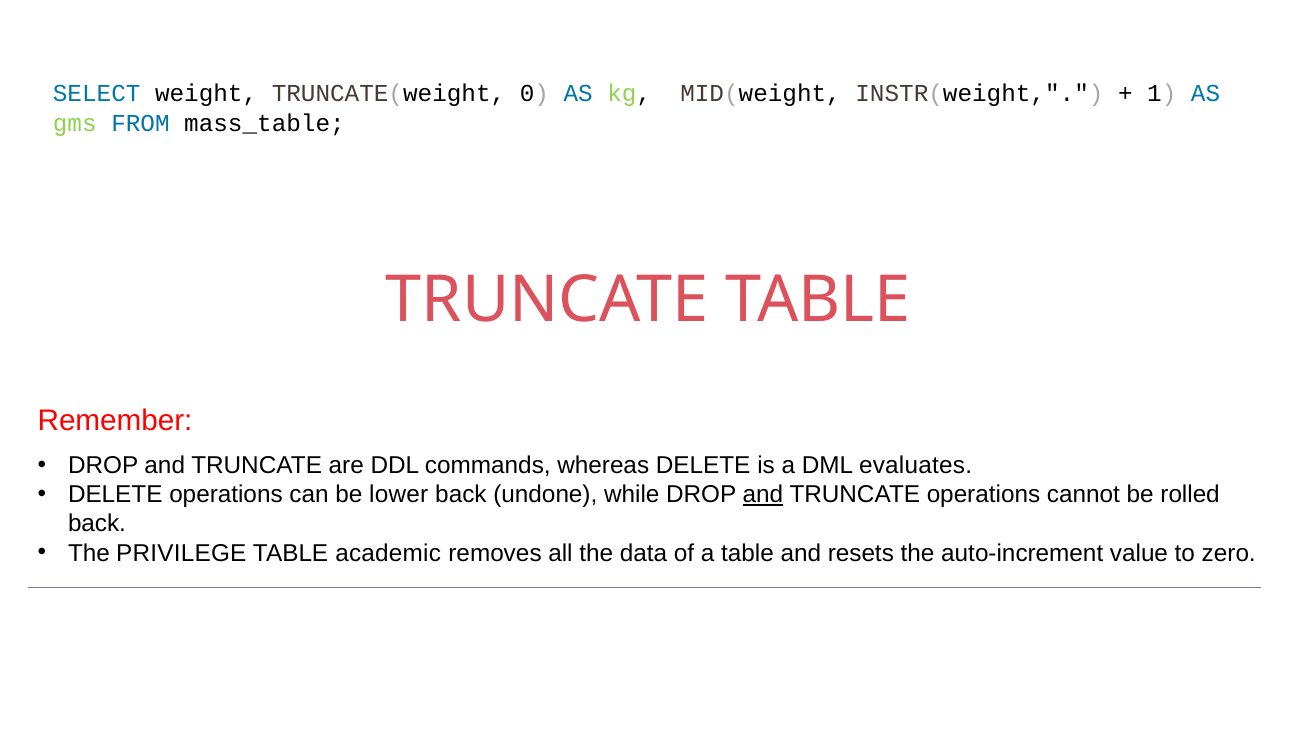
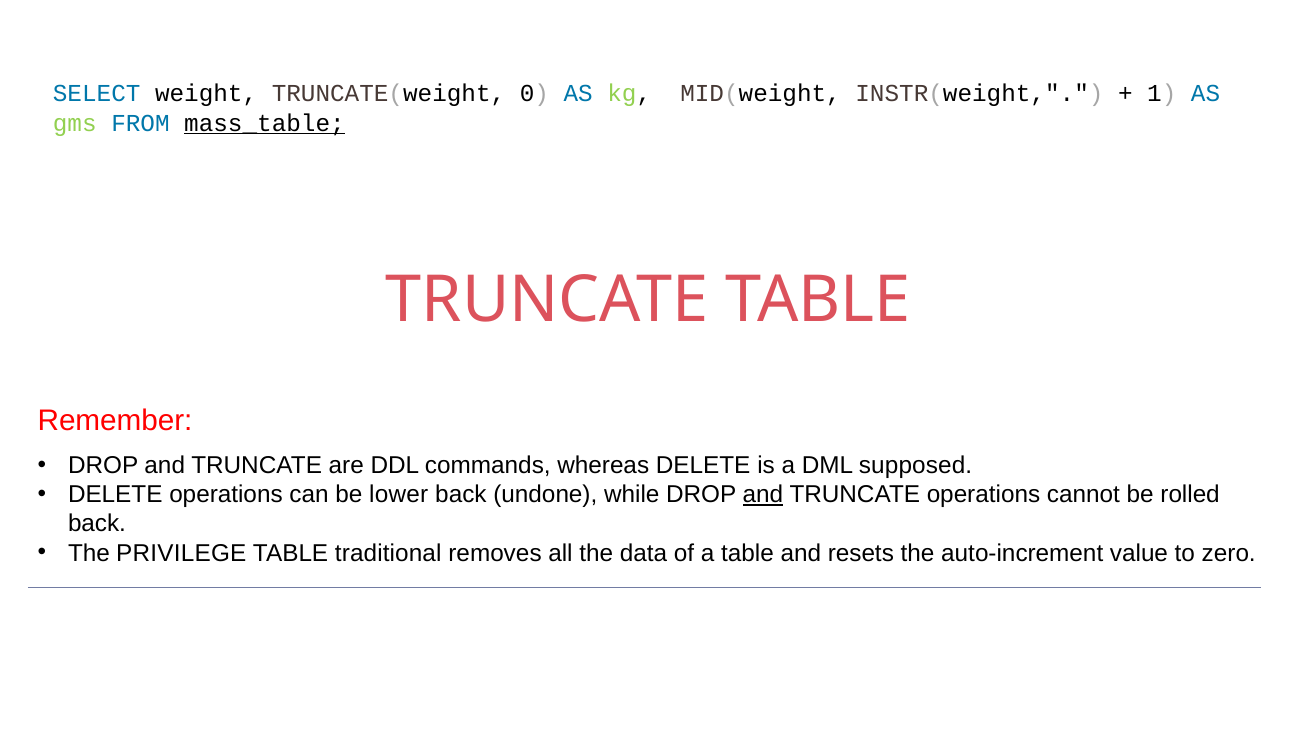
mass_table underline: none -> present (264, 123)
evaluates: evaluates -> supposed (916, 465)
academic: academic -> traditional (388, 553)
